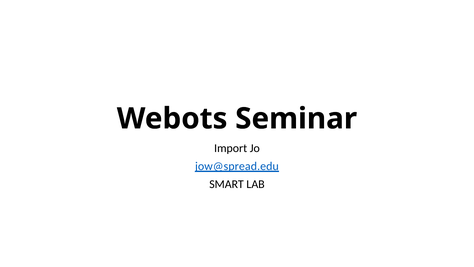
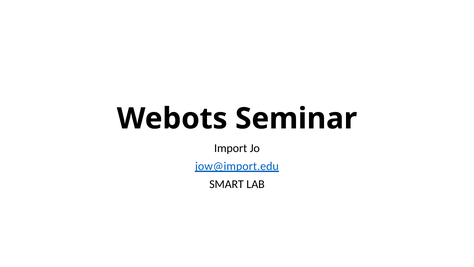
jow@spread.edu: jow@spread.edu -> jow@import.edu (237, 166)
